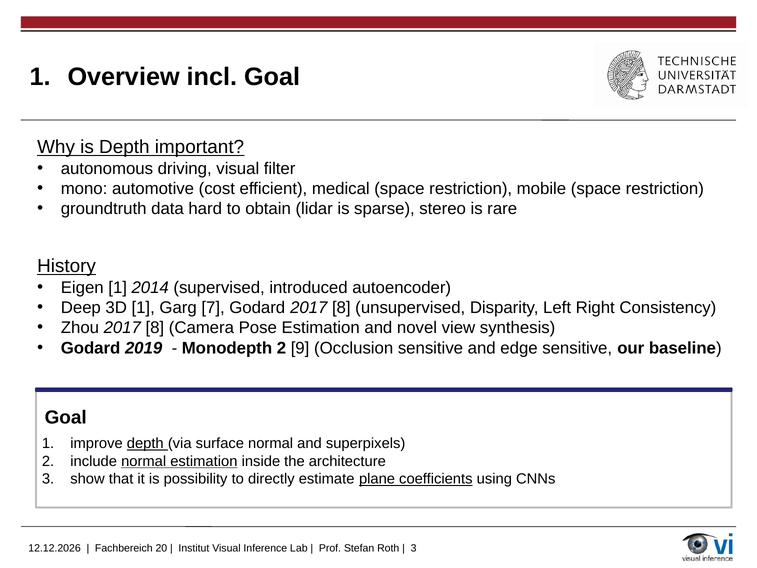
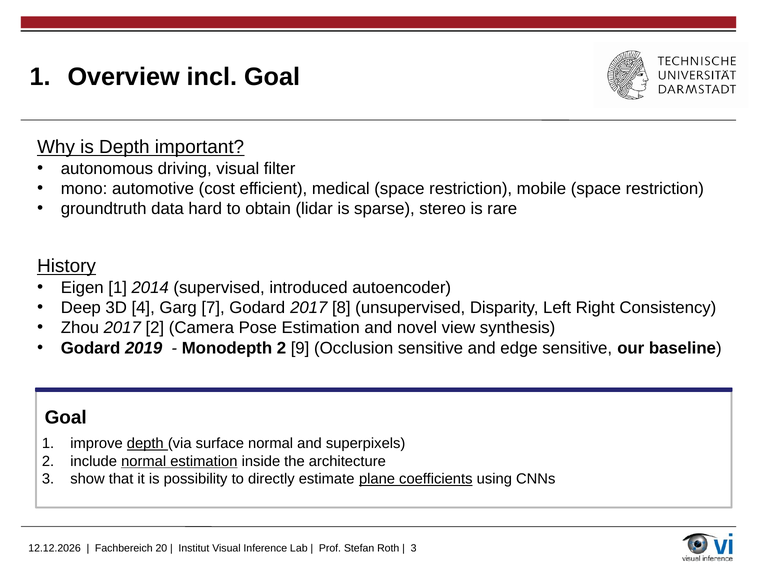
3D 1: 1 -> 4 (143, 308)
Zhou 2017 8: 8 -> 2 (155, 328)
